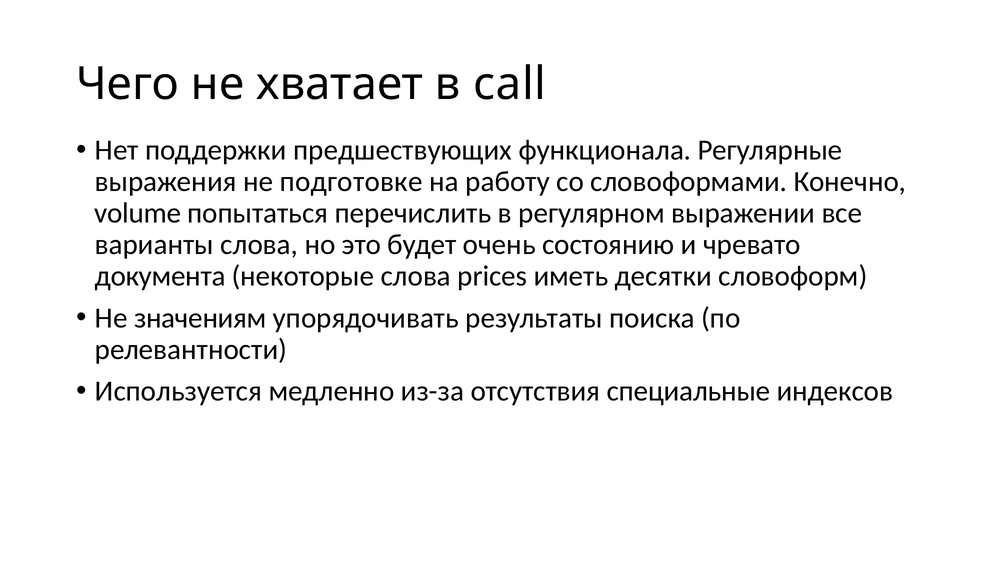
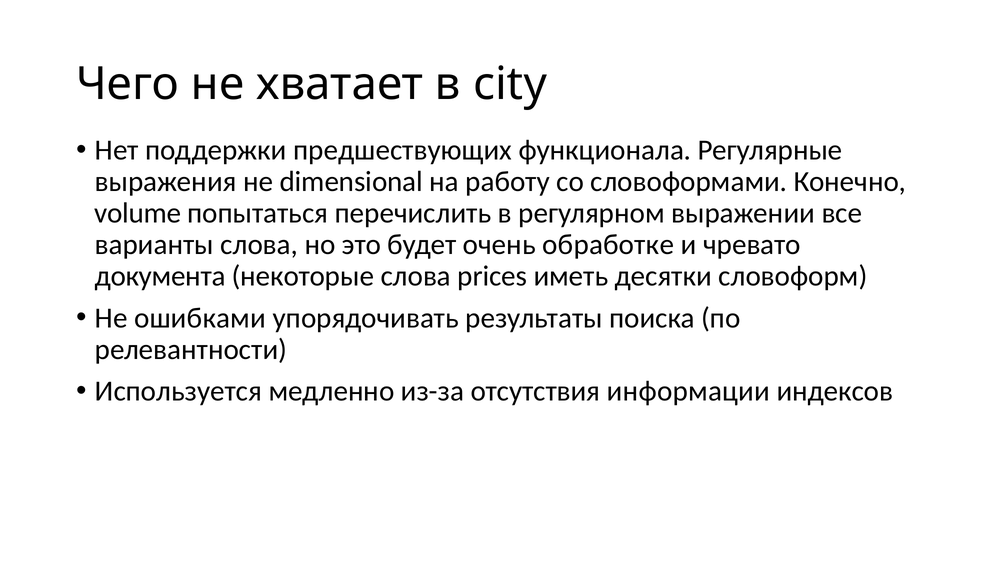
call: call -> city (510, 84)
подготовке: подготовке -> dimensional (351, 182)
состоянию: состоянию -> обработке (608, 245)
значениям: значениям -> ошибками (200, 318)
специальные: специальные -> информации (688, 391)
